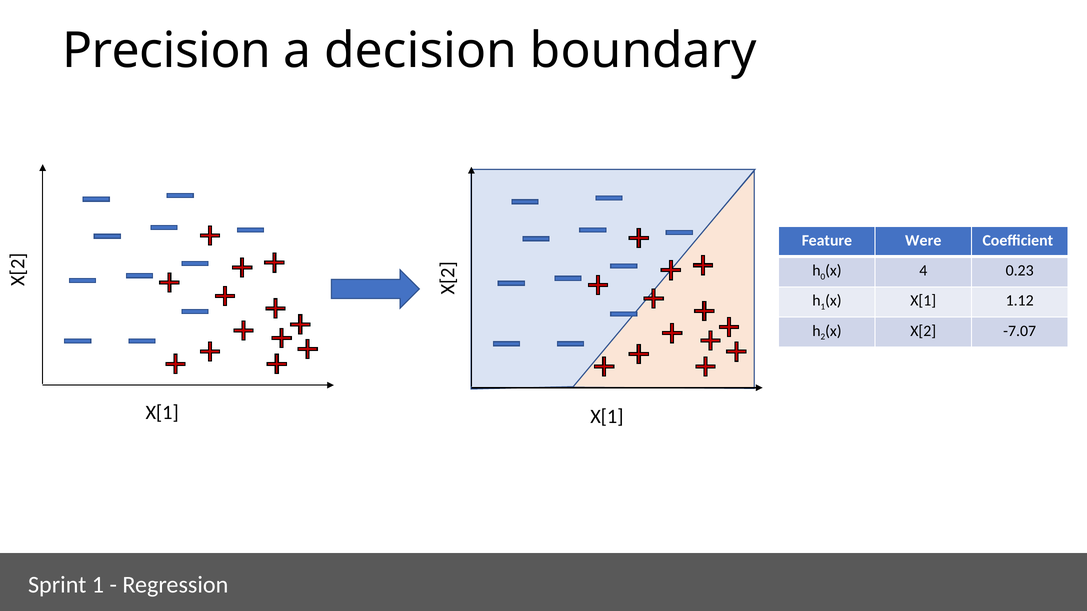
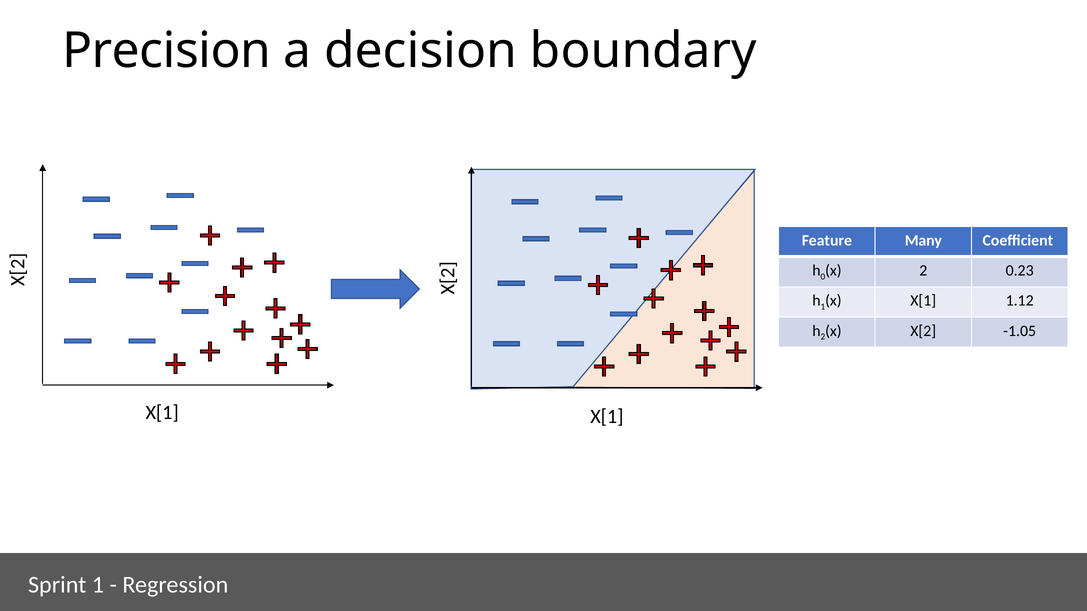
Were: Were -> Many (923, 241)
4: 4 -> 2 (923, 271)
-7.07: -7.07 -> -1.05 (1020, 331)
